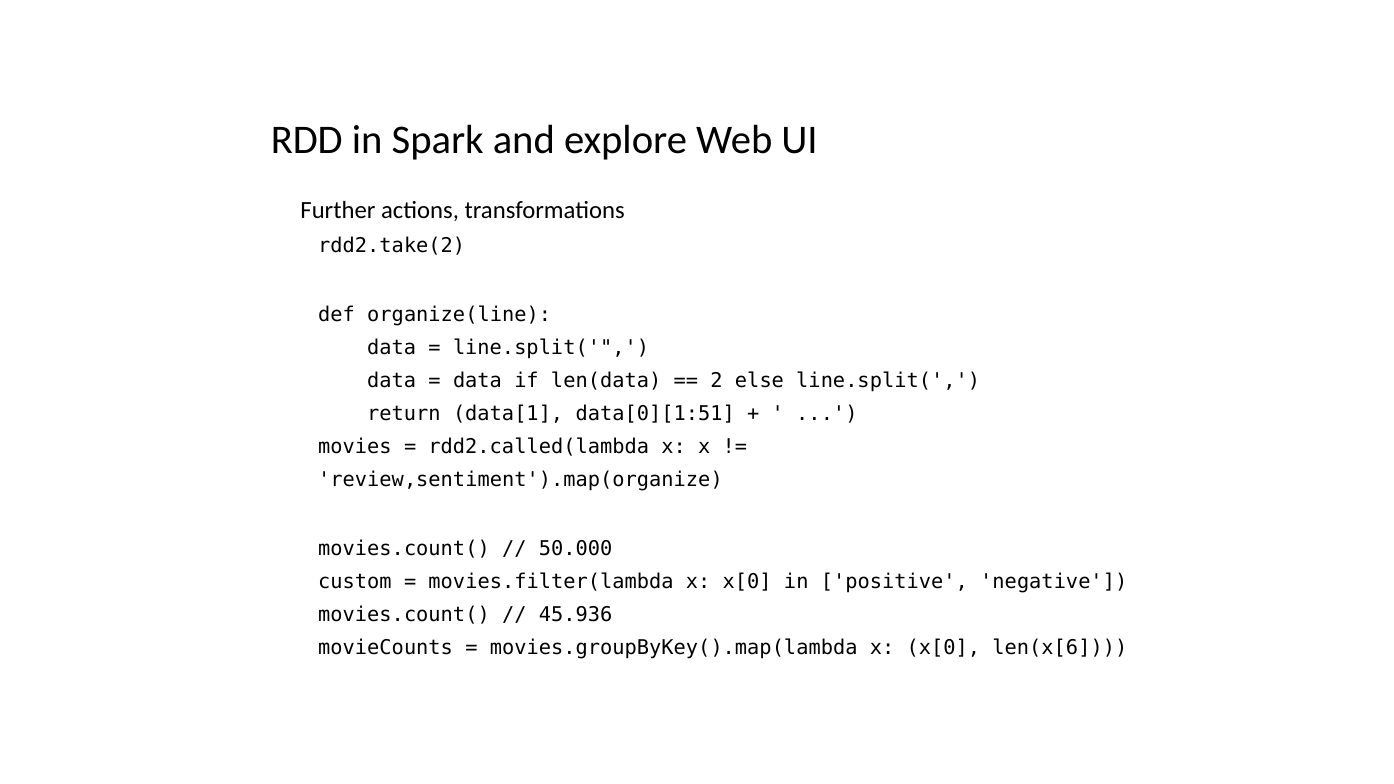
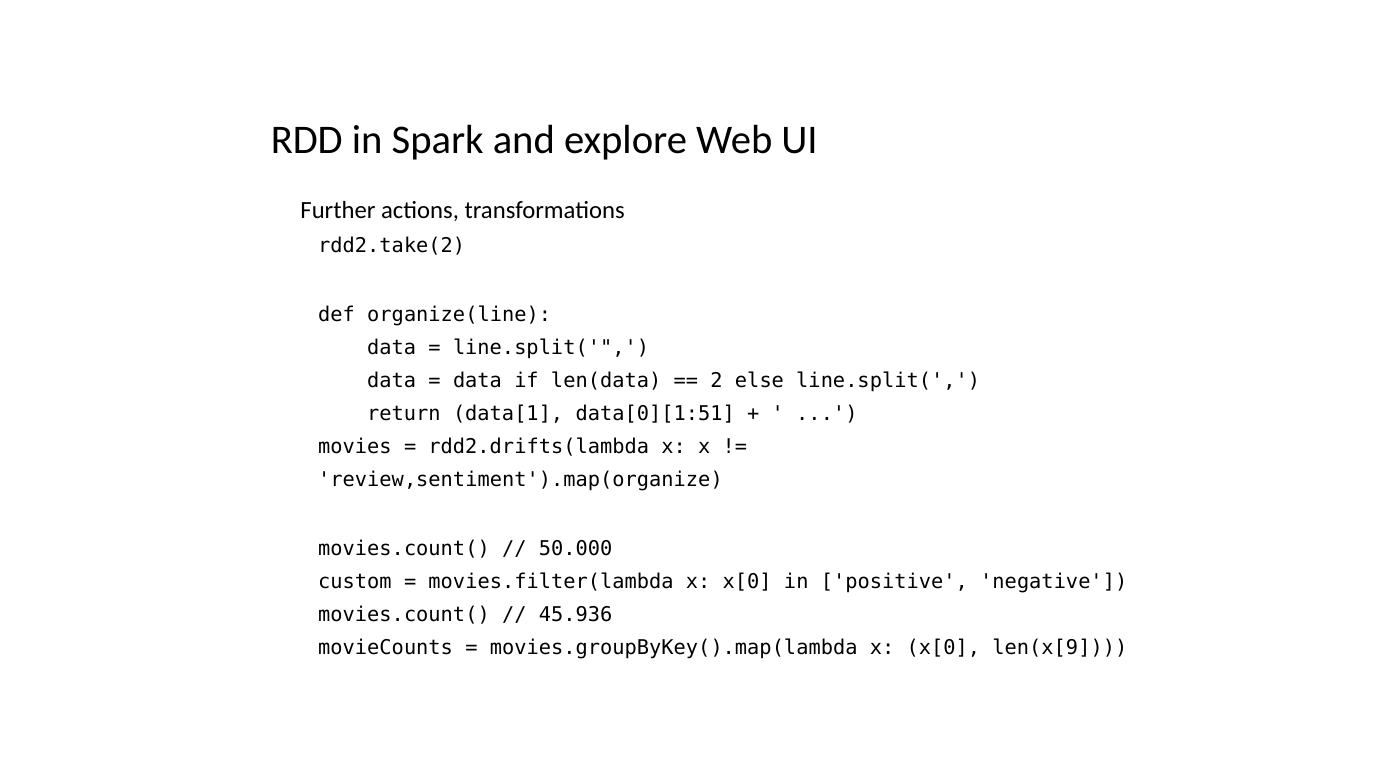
rdd2.called(lambda: rdd2.called(lambda -> rdd2.drifts(lambda (539, 447)
len(x[6: len(x[6 -> len(x[9 (1060, 648)
